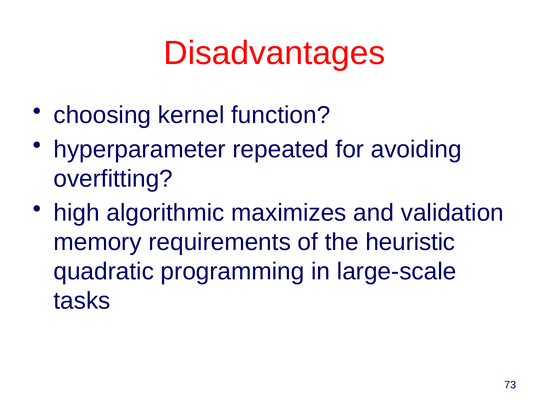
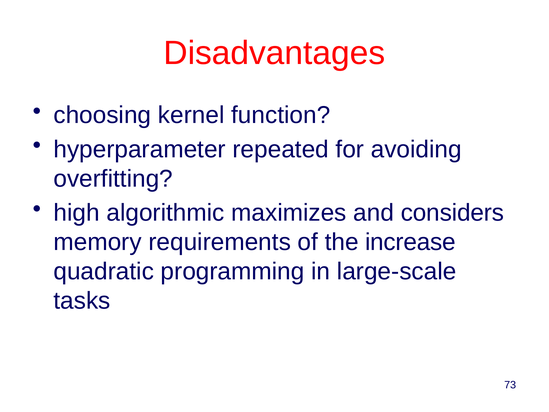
validation: validation -> considers (452, 213)
heuristic: heuristic -> increase (410, 242)
